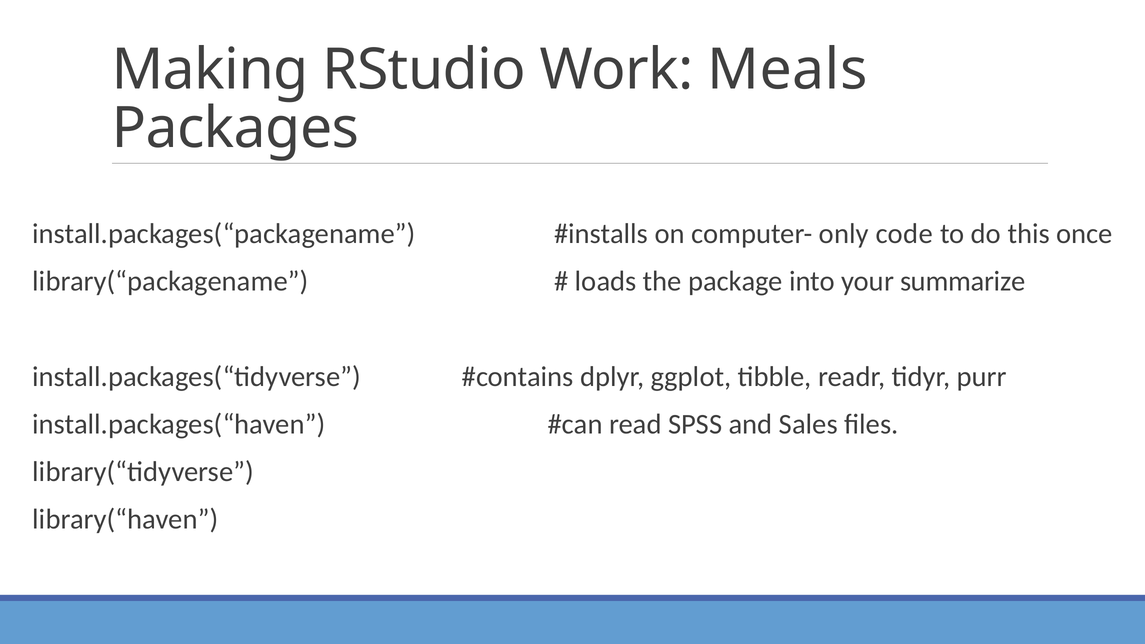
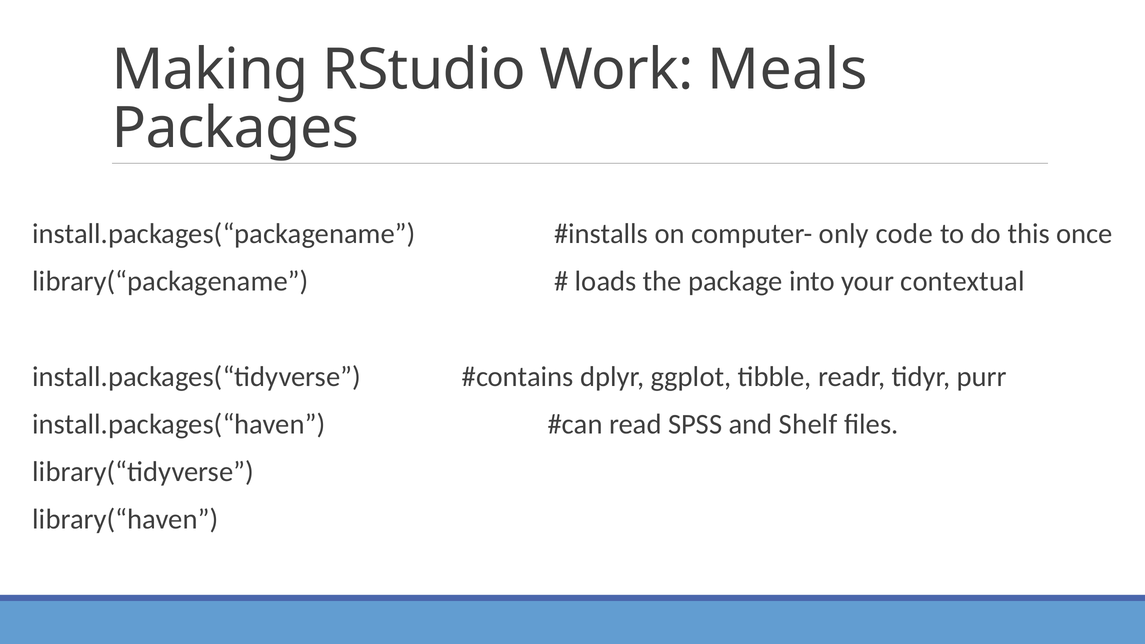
summarize: summarize -> contextual (963, 281)
Sales: Sales -> Shelf (808, 424)
